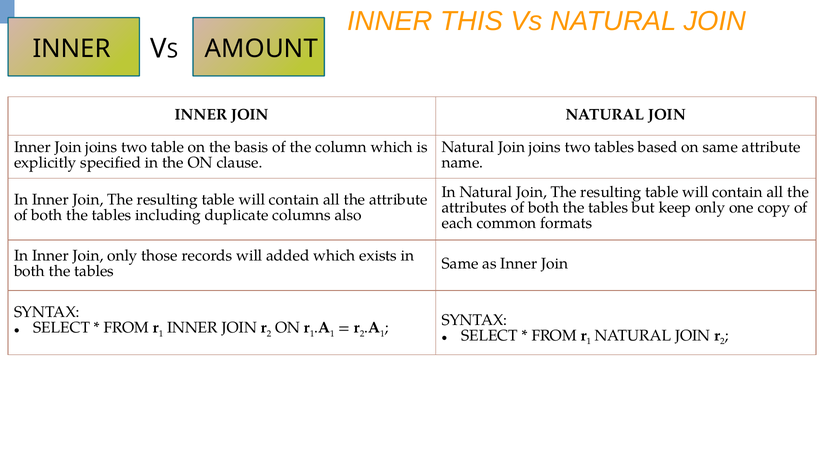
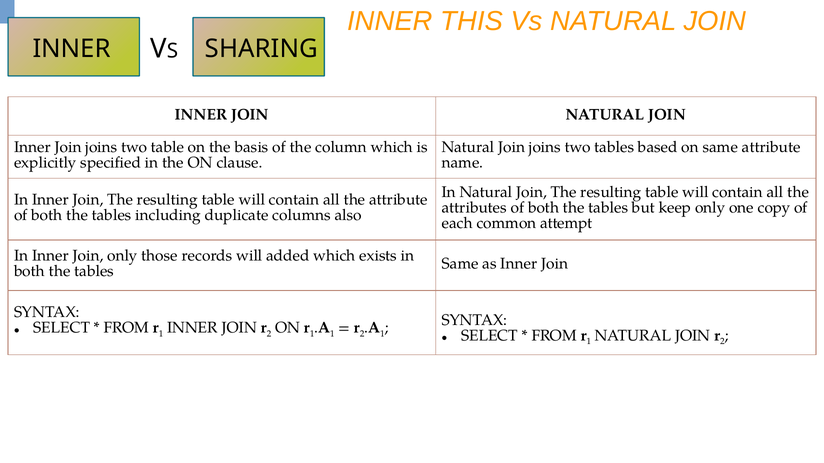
AMOUNT: AMOUNT -> SHARING (261, 49)
formats: formats -> attempt (566, 223)
